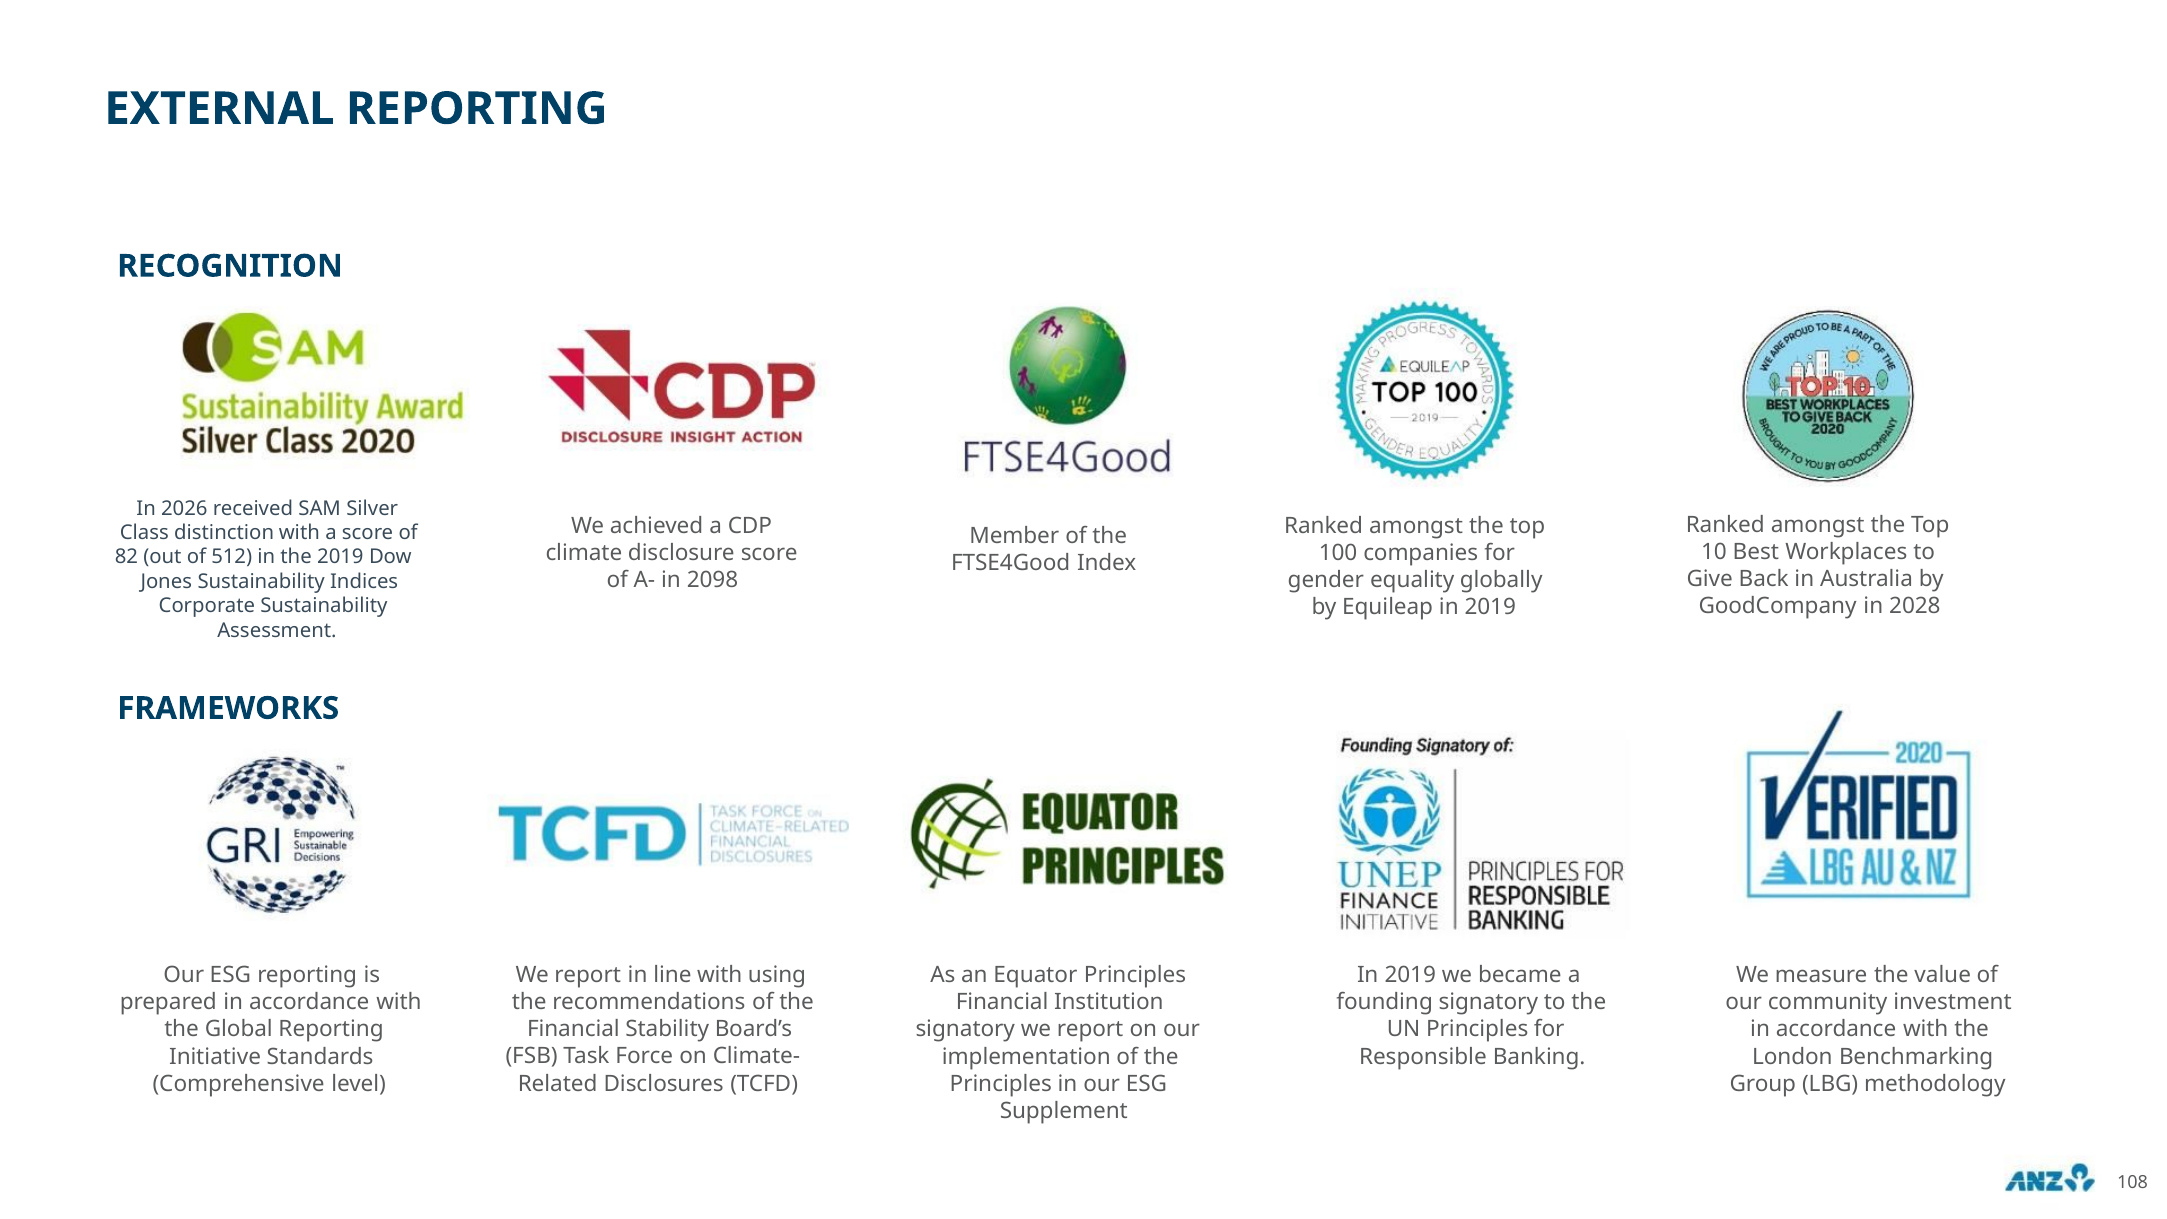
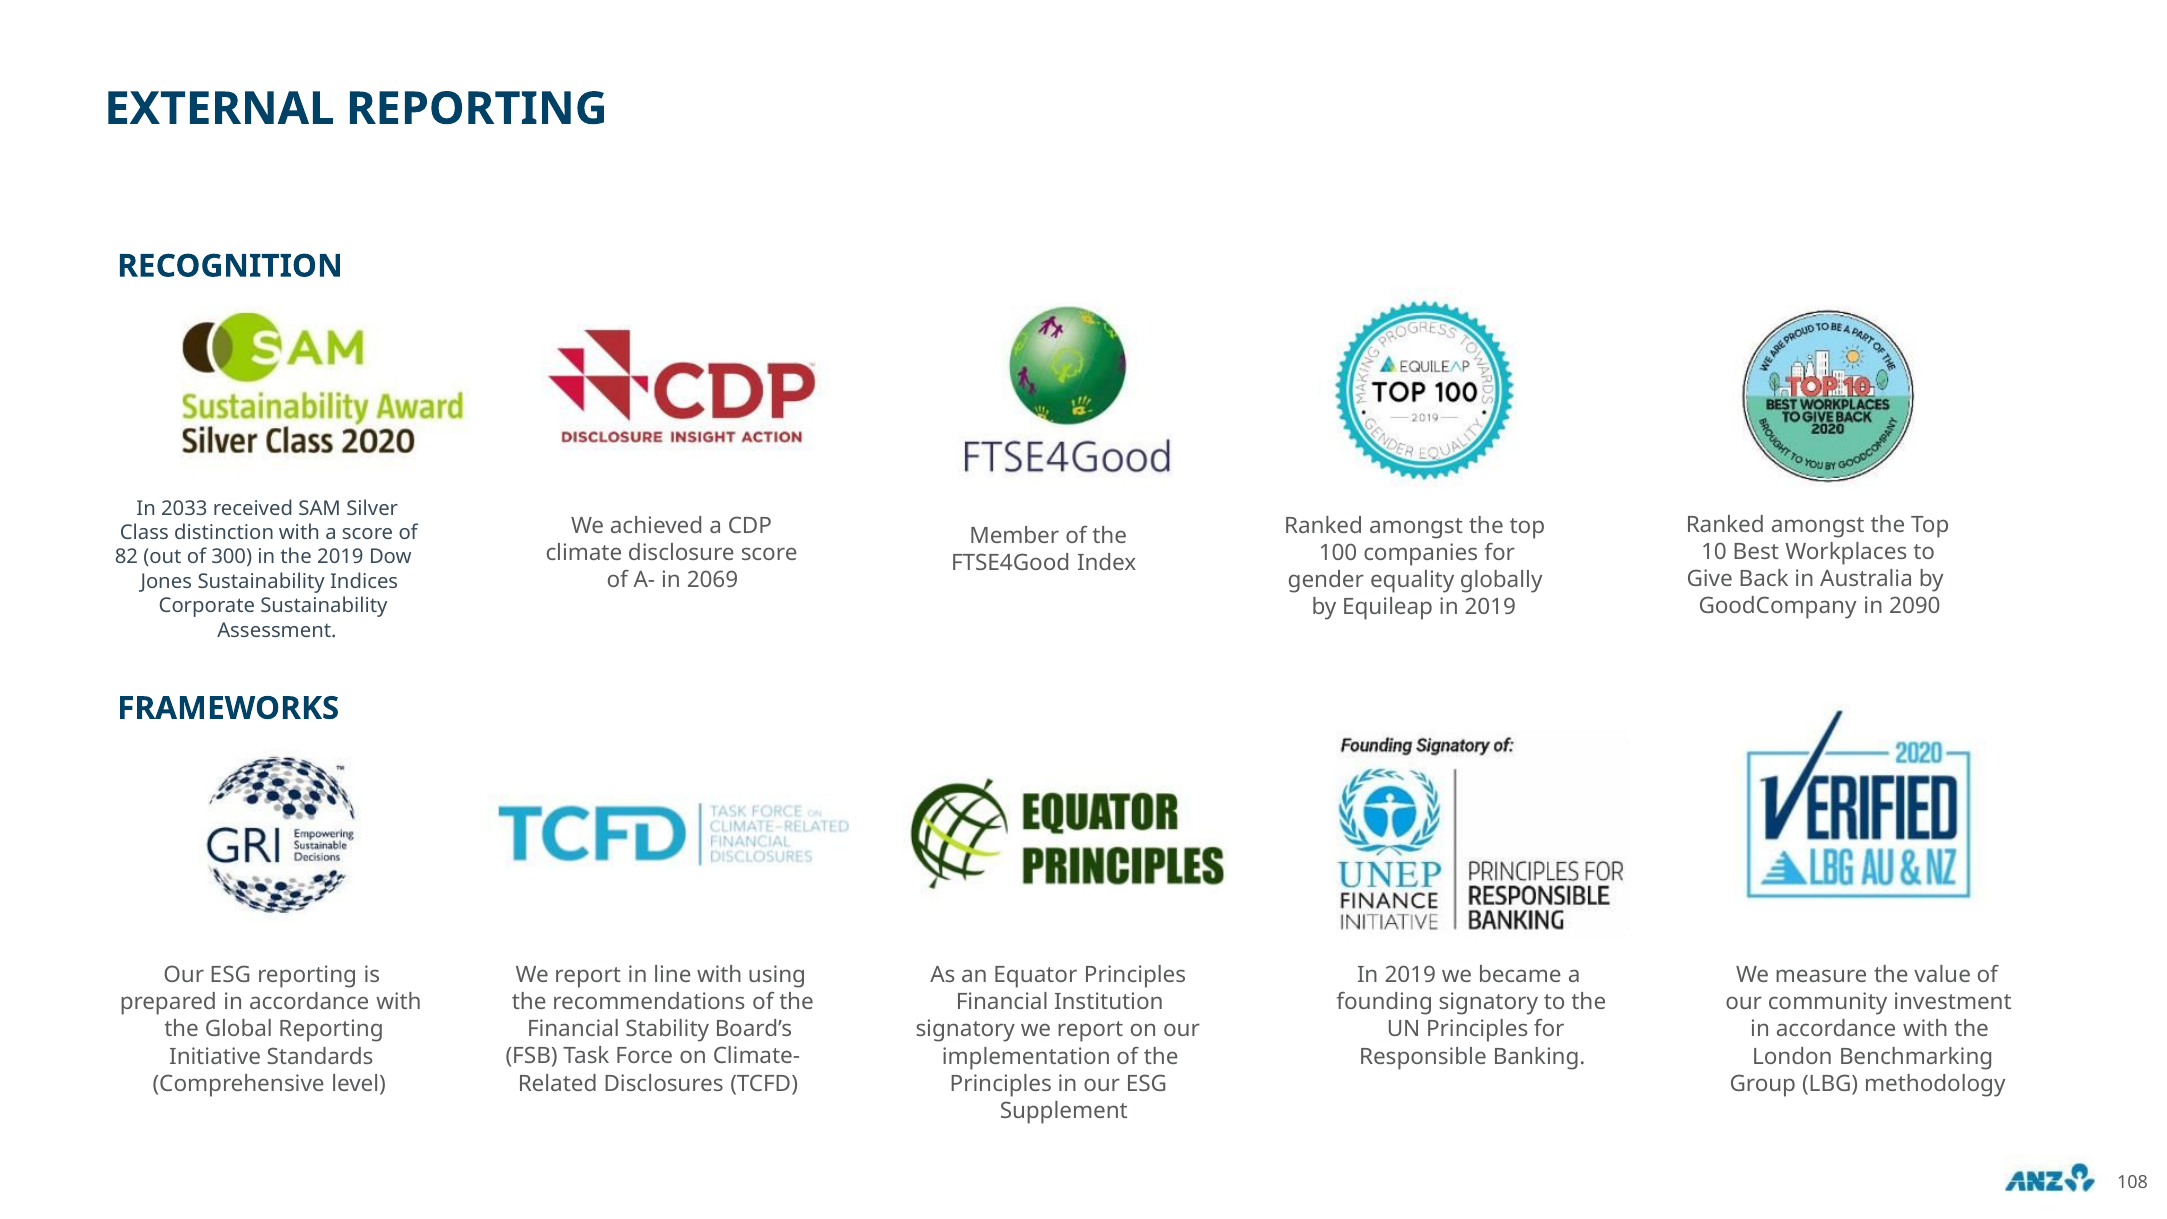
2026: 2026 -> 2033 (184, 508)
512: 512 -> 300 (232, 557)
2098: 2098 -> 2069 (712, 580)
2028: 2028 -> 2090 (1915, 606)
